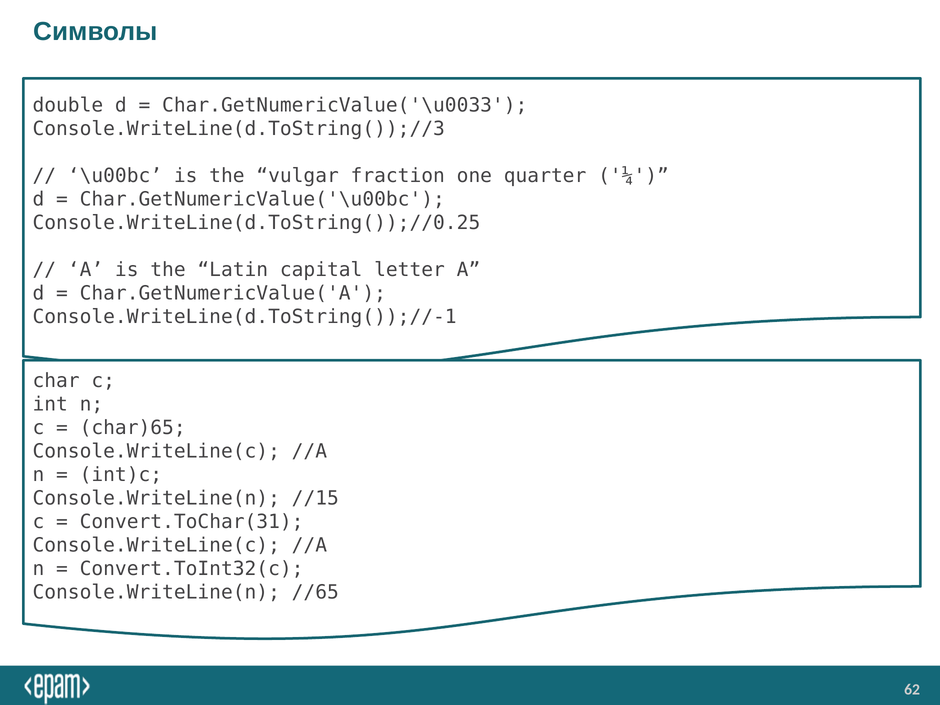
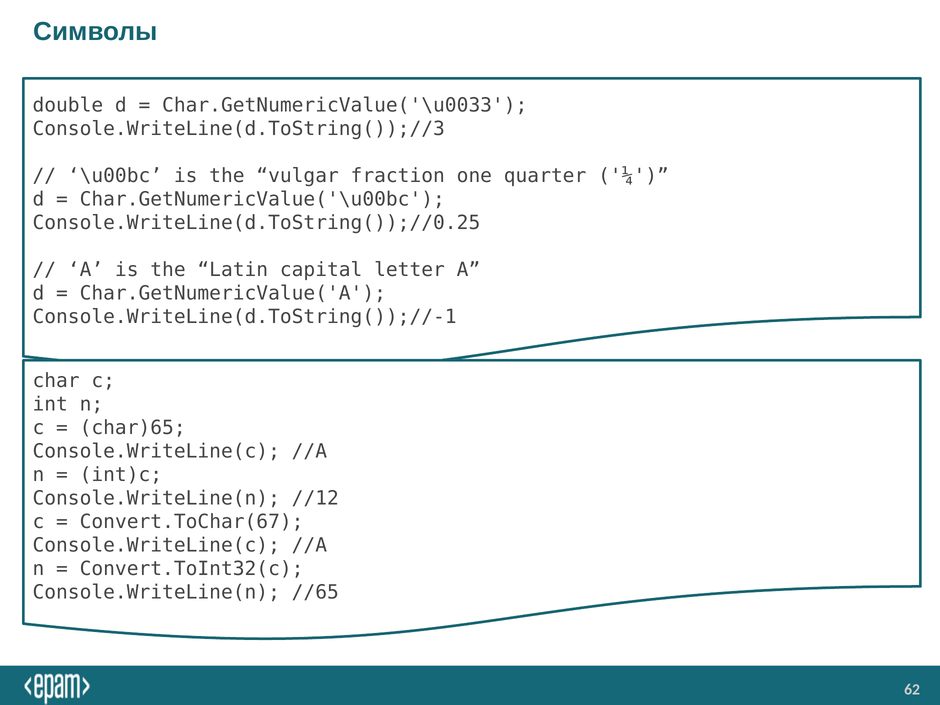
//15: //15 -> //12 (315, 498)
Convert.ToChar(31: Convert.ToChar(31 -> Convert.ToChar(67 (192, 522)
